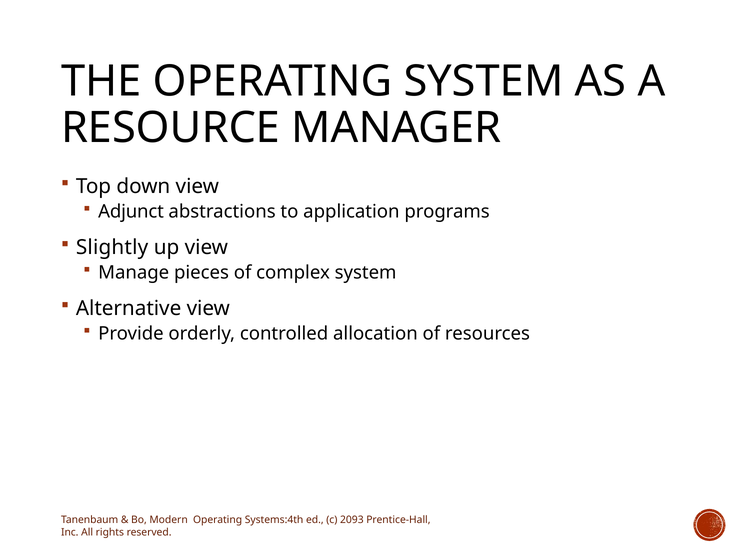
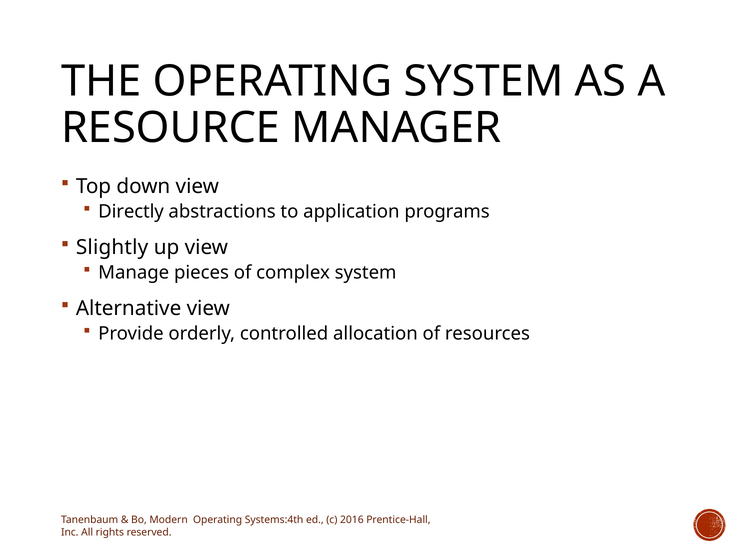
Adjunct: Adjunct -> Directly (131, 212)
2093: 2093 -> 2016 (352, 520)
